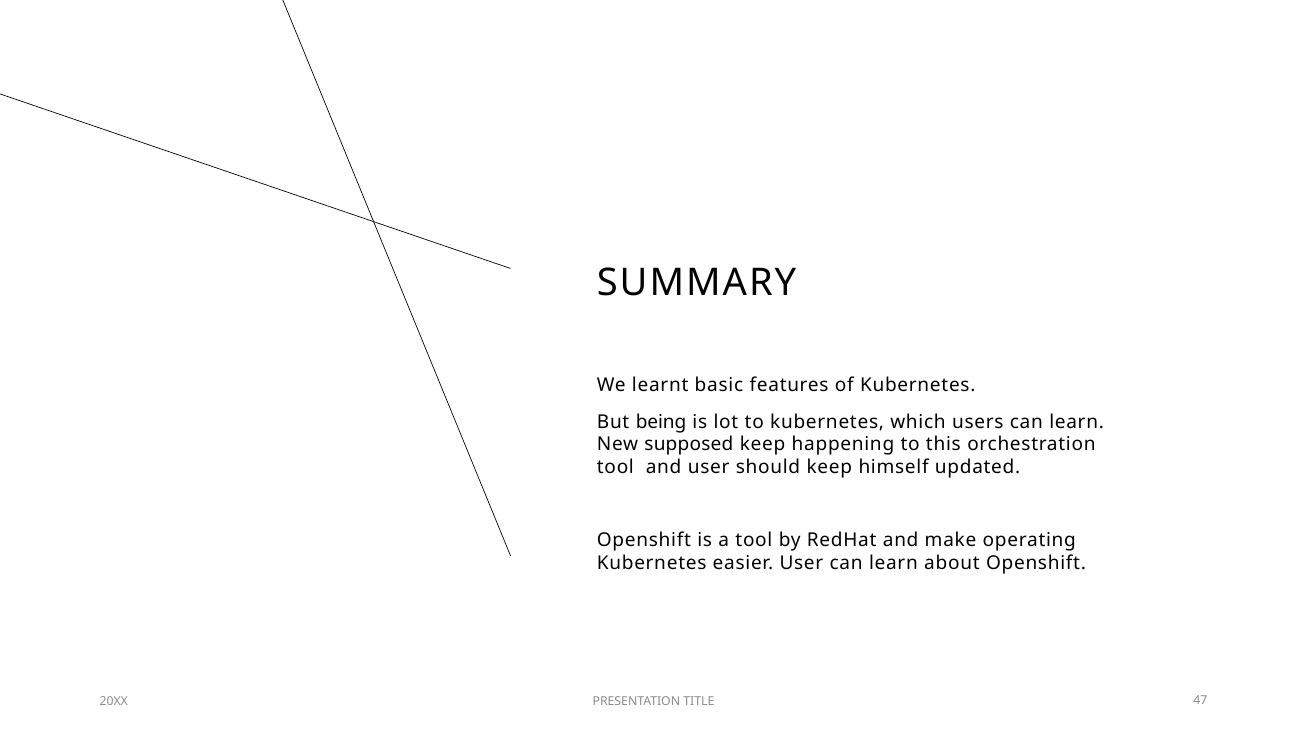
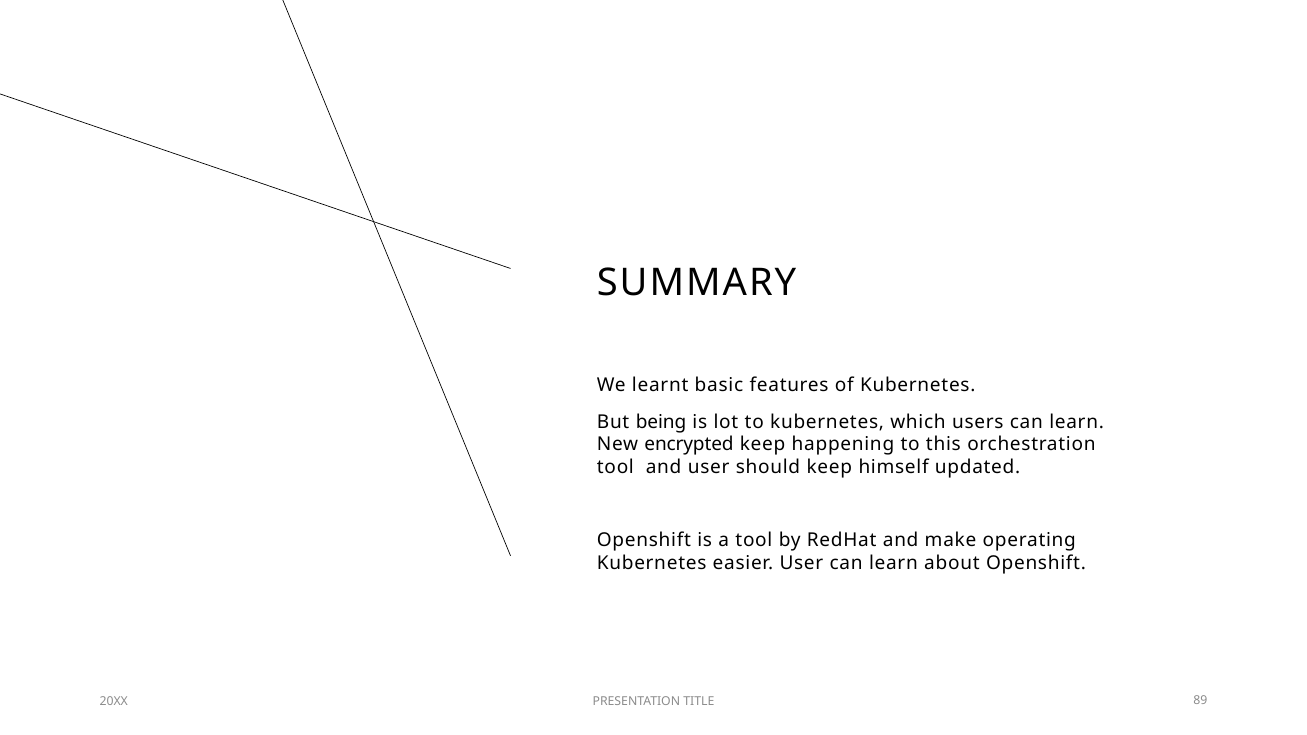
supposed: supposed -> encrypted (689, 445)
47: 47 -> 89 (1200, 701)
